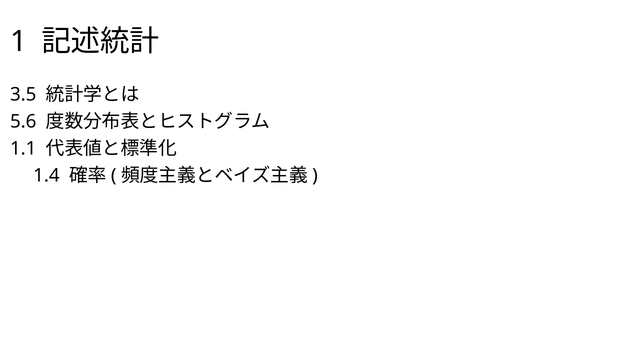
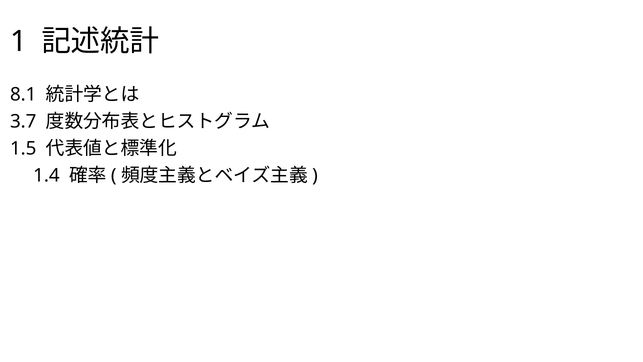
3.5: 3.5 -> 8.1 (23, 95)
5.6: 5.6 -> 3.7 (23, 122)
1.1: 1.1 -> 1.5 (23, 149)
